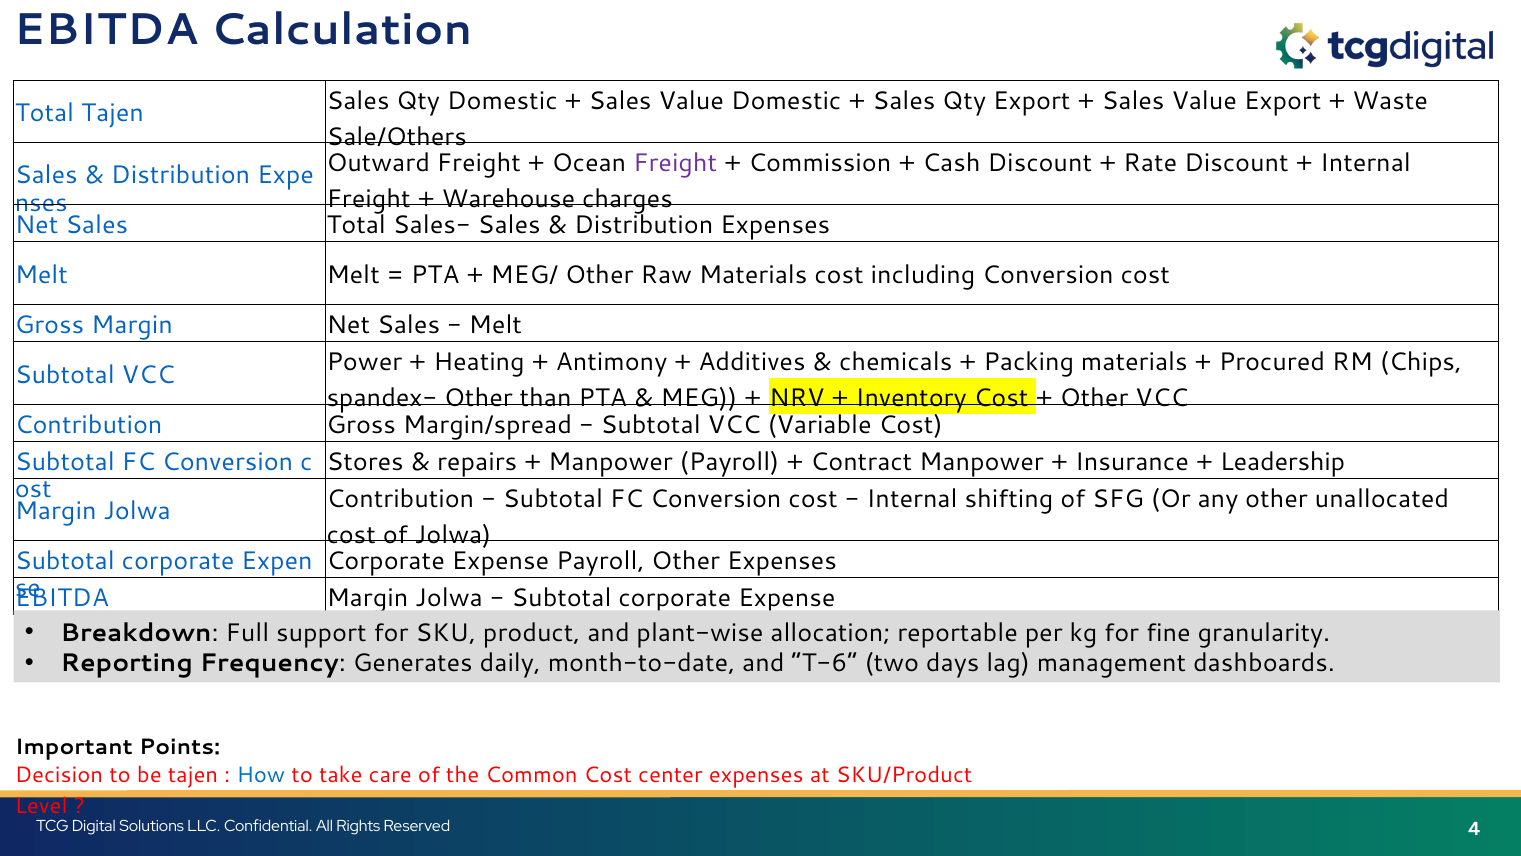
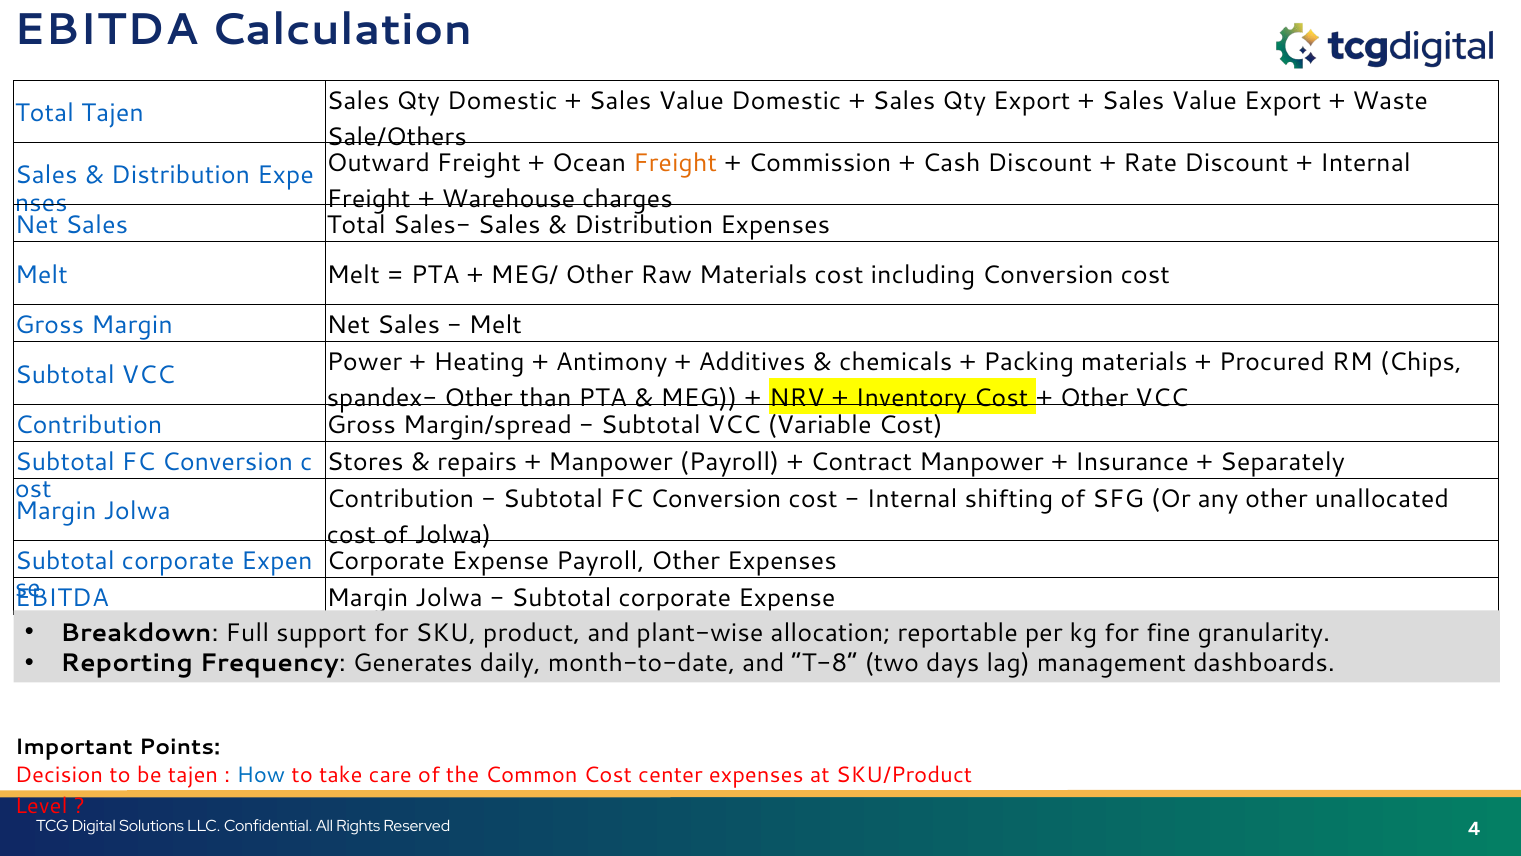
Freight colour: purple -> orange (675, 163)
Leadership: Leadership -> Separately (1282, 462)
T-6: T-6 -> T-8 (825, 663)
